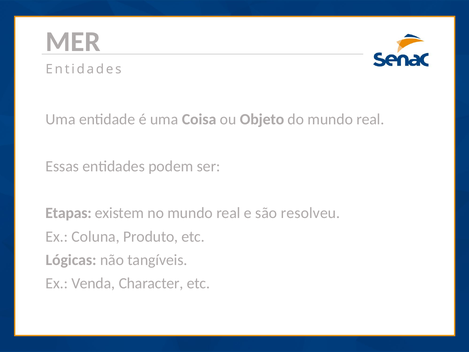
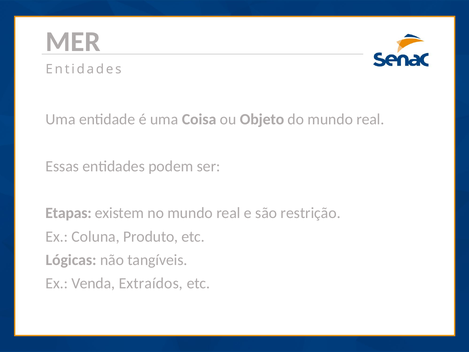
resolveu: resolveu -> restrição (311, 213)
Character: Character -> Extraídos (151, 283)
